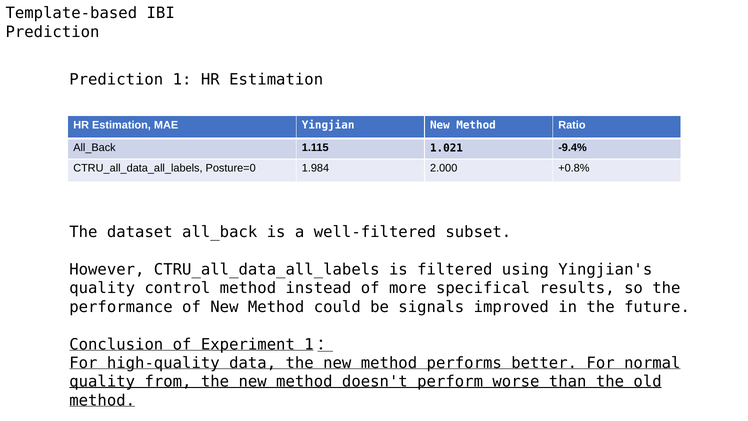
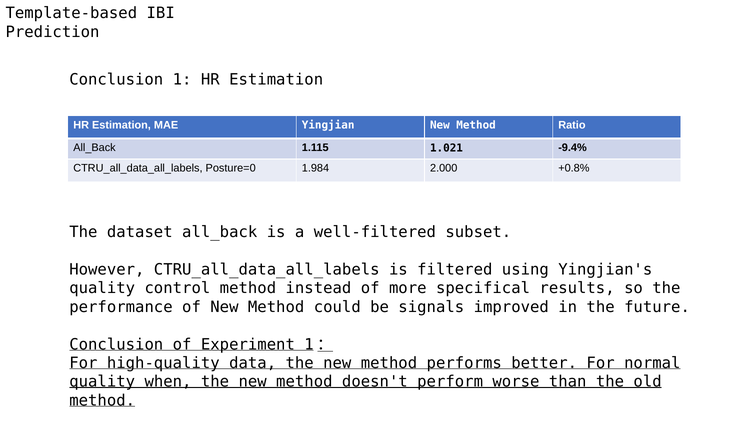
Prediction: Prediction -> Conclusion (116, 80)
from: from -> when (168, 382)
